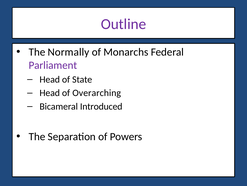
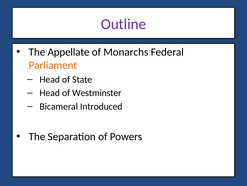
Normally: Normally -> Appellate (69, 52)
Parliament colour: purple -> orange (53, 65)
Overarching: Overarching -> Westminster (97, 93)
